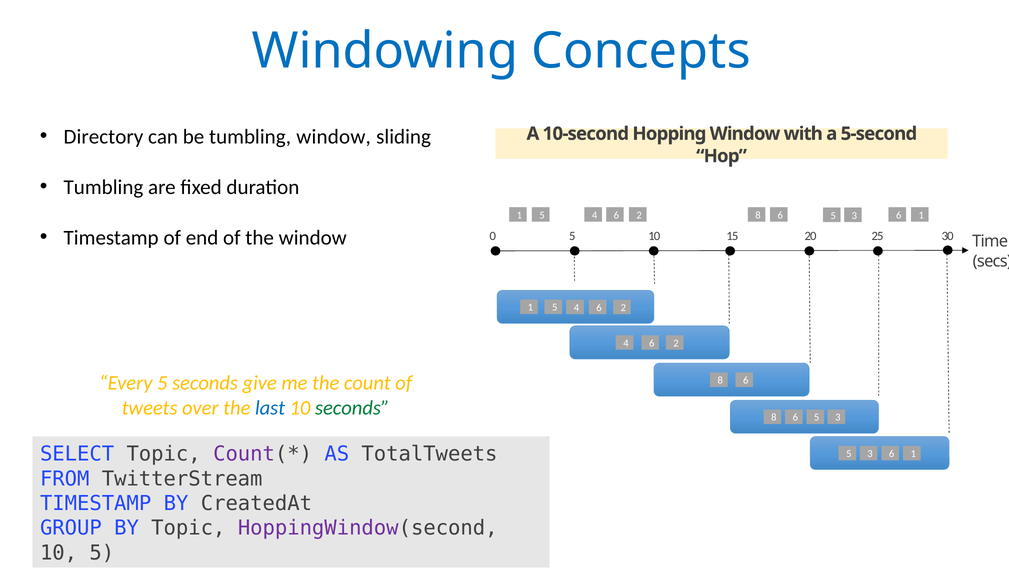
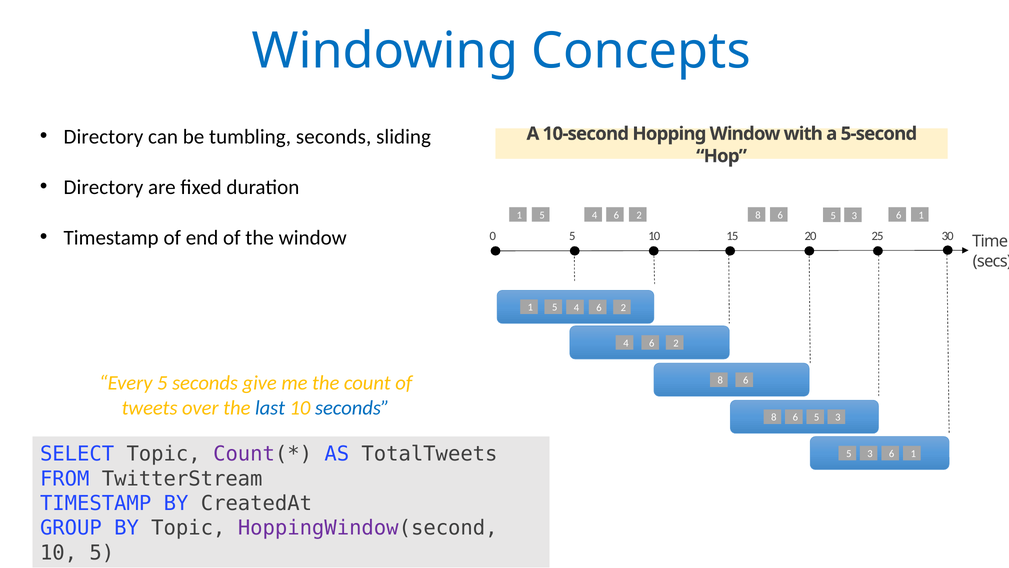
tumbling window: window -> seconds (334, 137)
Tumbling: Tumbling -> Directory (103, 187)
seconds colour: green -> blue (352, 407)
